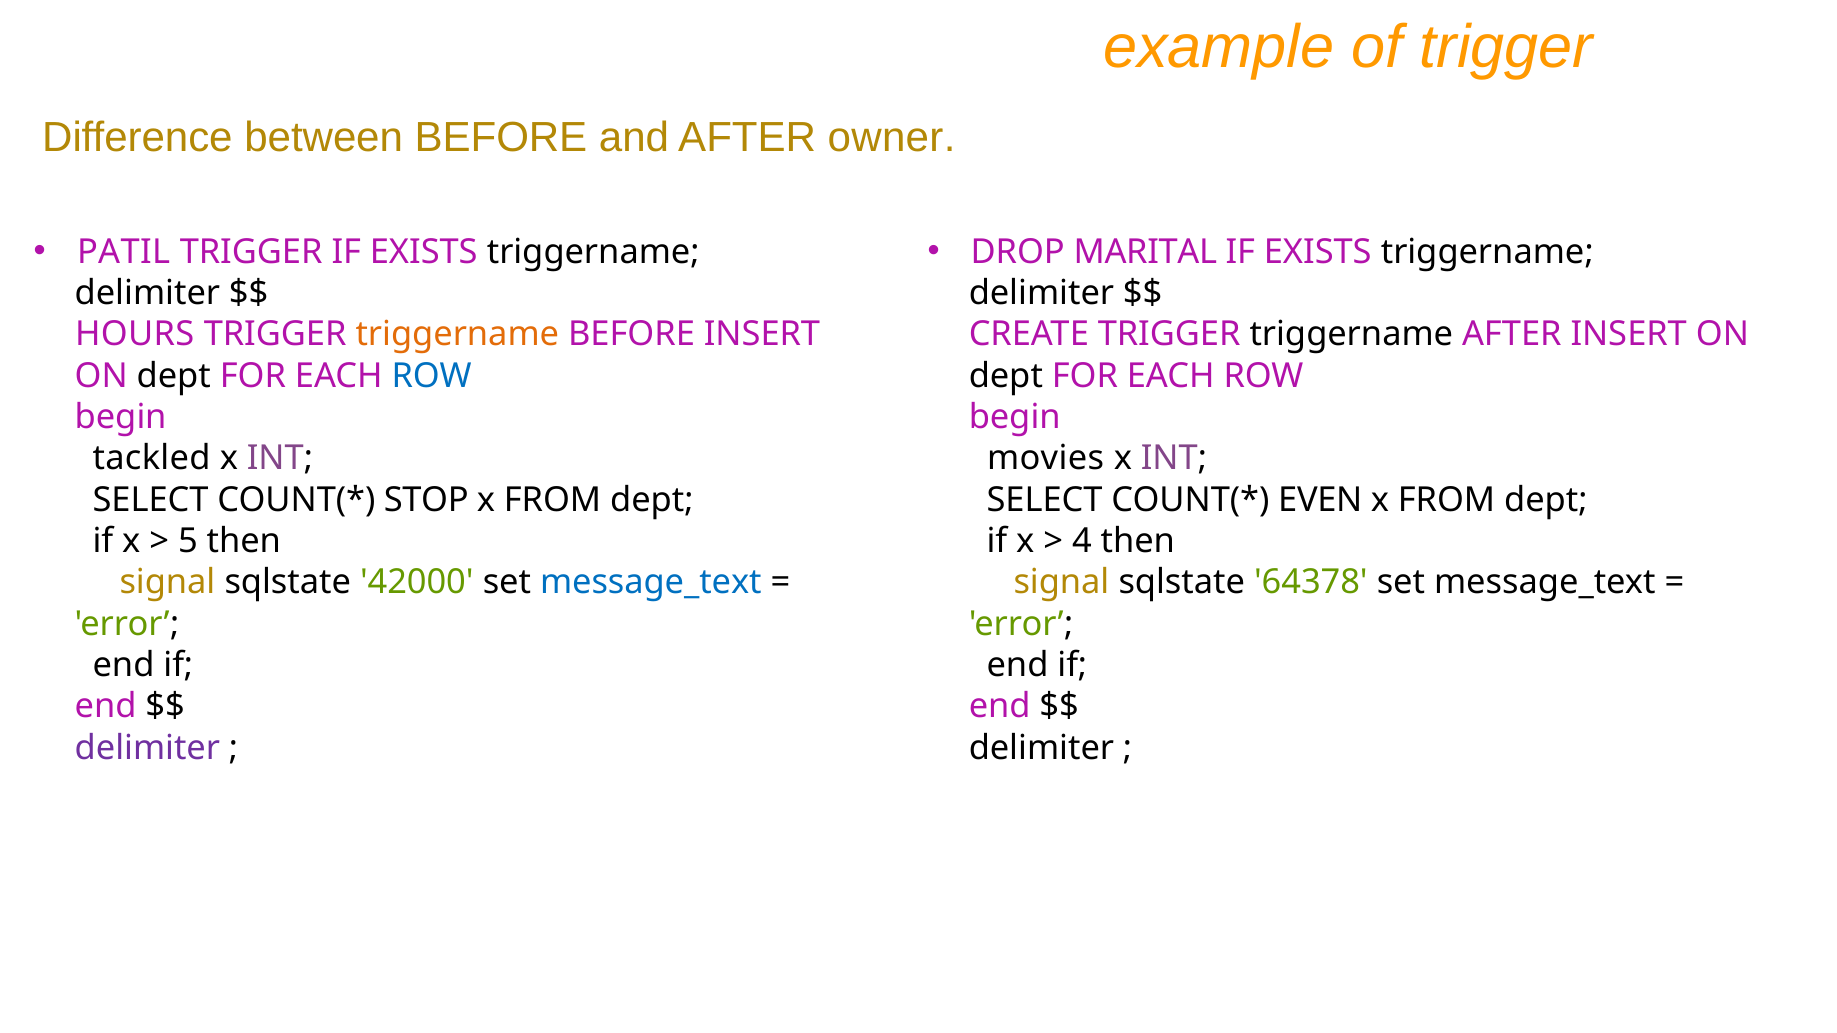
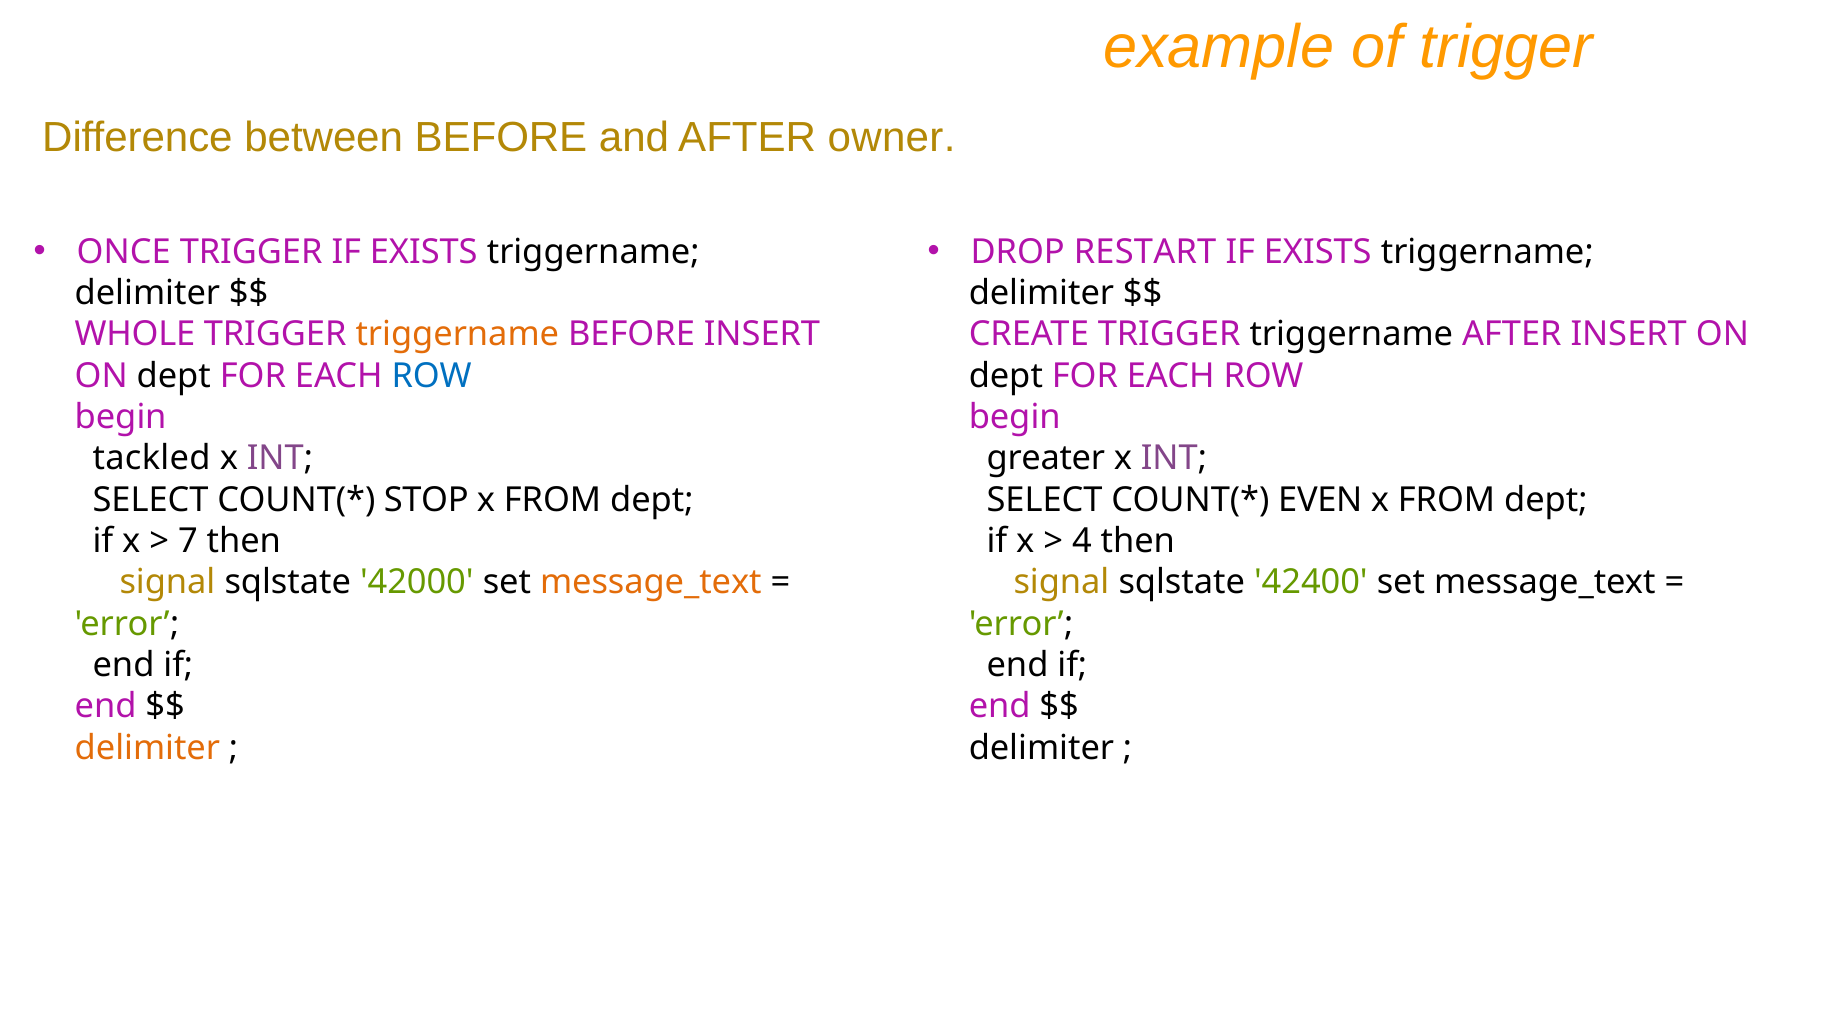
PATIL: PATIL -> ONCE (124, 252)
MARITAL: MARITAL -> RESTART (1145, 252)
HOURS: HOURS -> WHOLE (135, 335)
movies: movies -> greater (1046, 459)
5: 5 -> 7 (188, 541)
message_text colour: blue -> orange (651, 583)
64378: 64378 -> 42400 (1311, 583)
delimiter colour: purple -> orange (147, 748)
